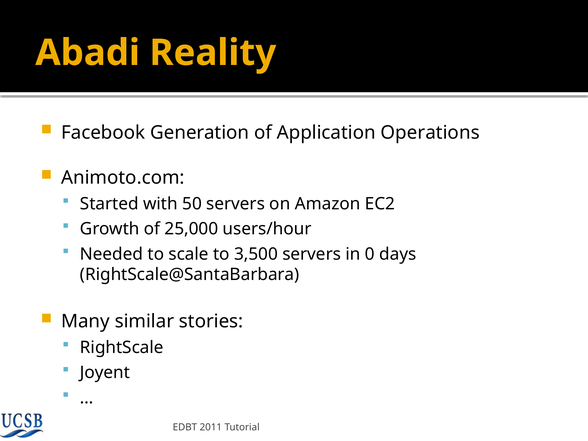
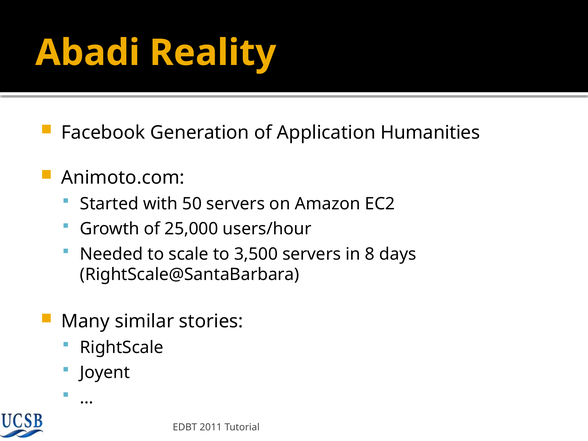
Operations: Operations -> Humanities (430, 133)
0: 0 -> 8 (370, 254)
